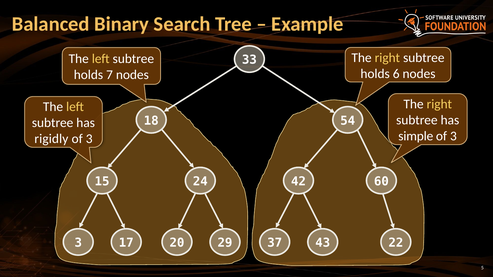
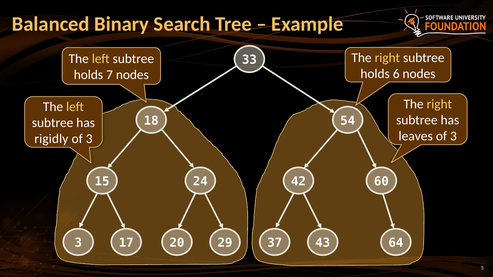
simple: simple -> leaves (416, 136)
22: 22 -> 64 (396, 243)
